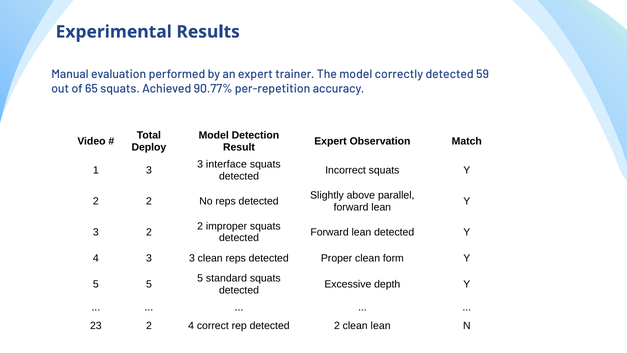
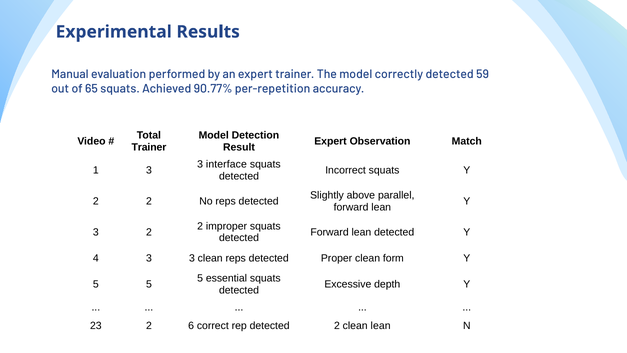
Deploy: Deploy -> Trainer (149, 147)
standard: standard -> essential (226, 278)
2 4: 4 -> 6 (191, 326)
